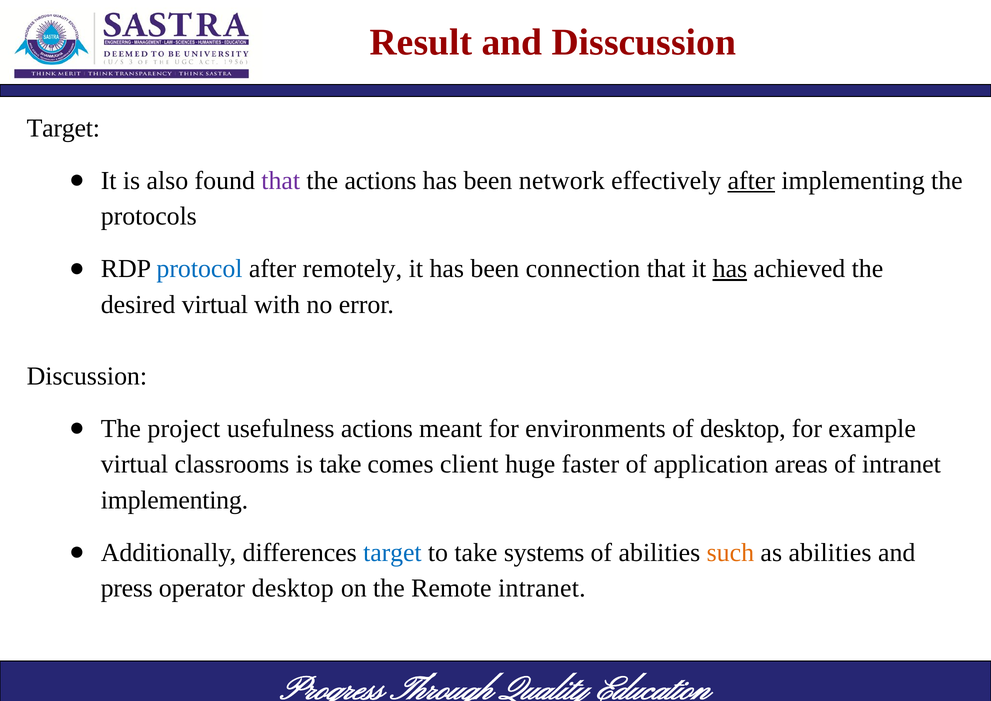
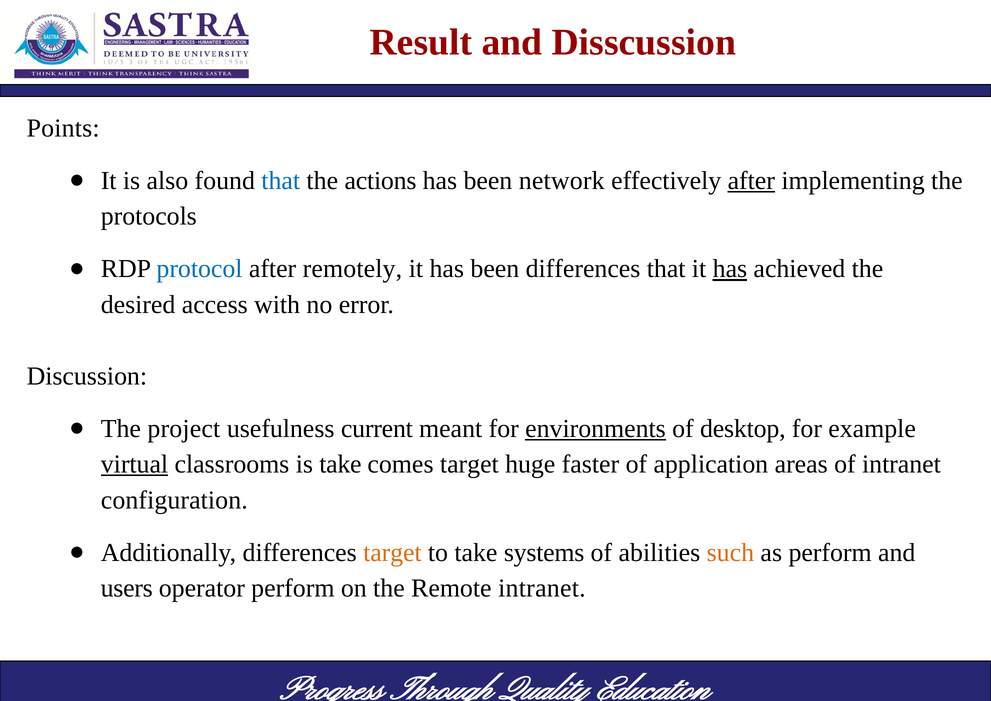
Target: Target -> Points (63, 128)
that colour: purple -> blue (281, 181)
been connection: connection -> differences (583, 269)
desired virtual: virtual -> access (215, 304)
usefulness actions: actions -> current (377, 428)
environments underline: none -> present (596, 428)
virtual underline: none -> present (134, 464)
comes client: client -> target (469, 464)
implementing: implementing -> configuration (174, 500)
target colour: blue -> orange (392, 552)
as abilities: abilities -> perform (830, 552)
press: press -> users (127, 588)
operator desktop: desktop -> perform (293, 588)
